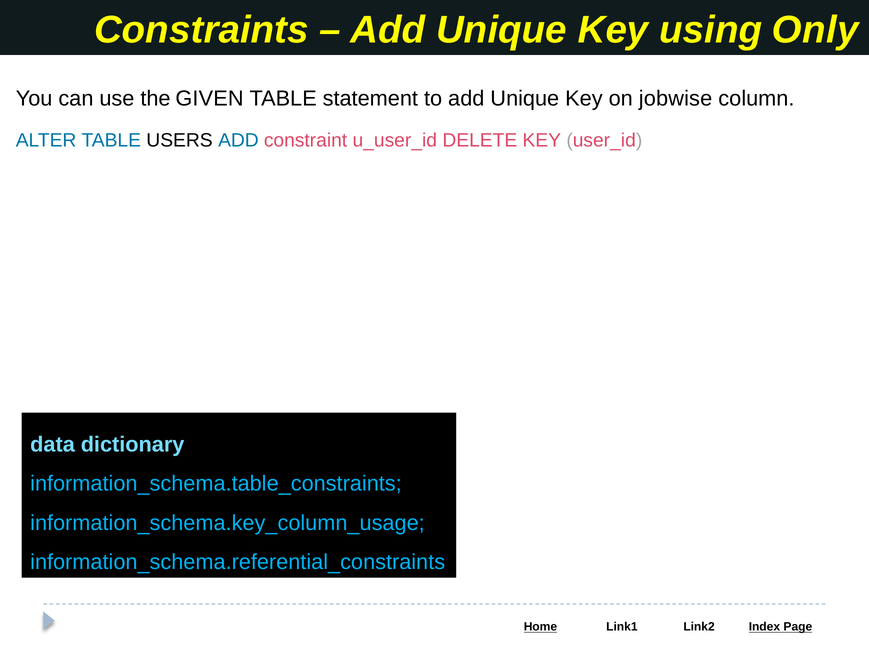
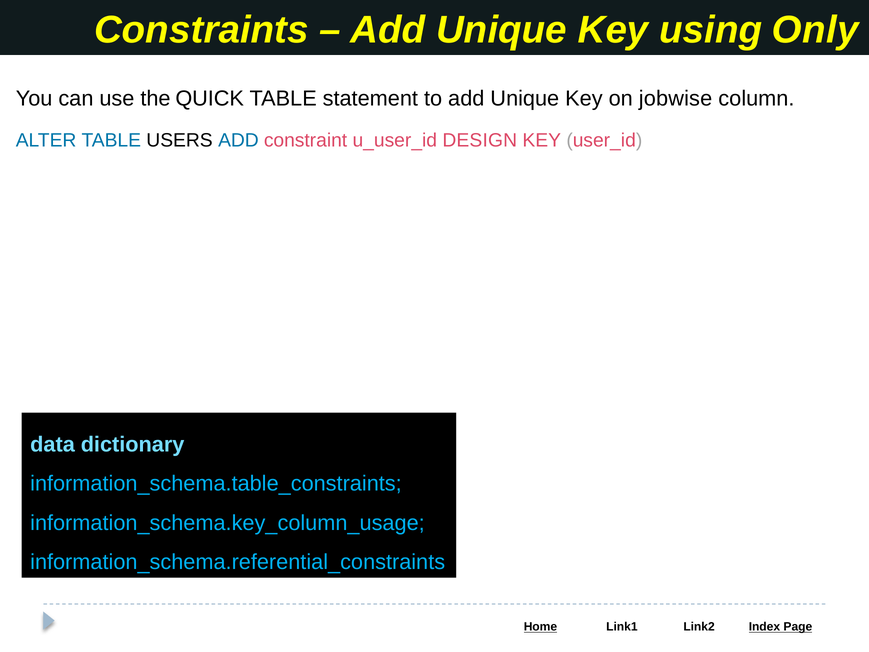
GIVEN: GIVEN -> QUICK (210, 98)
DELETE: DELETE -> DESIGN (480, 140)
